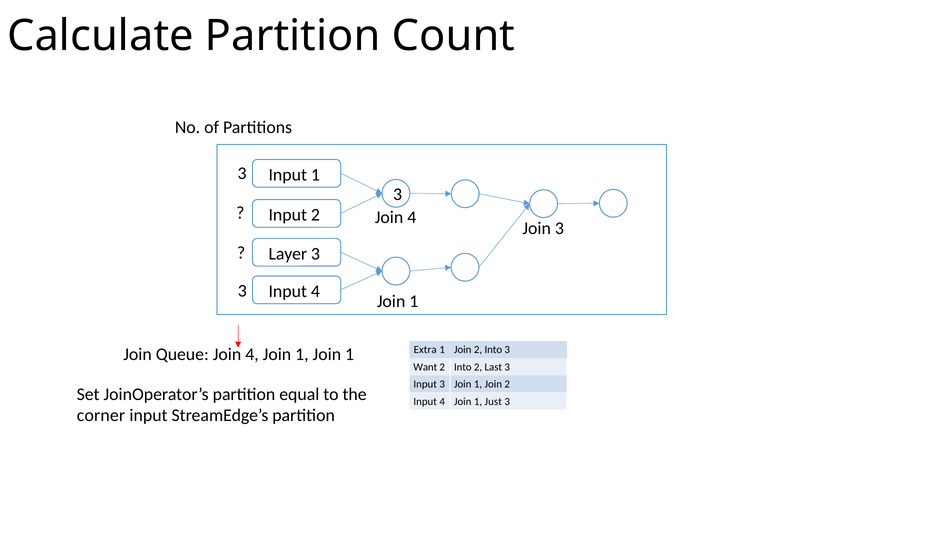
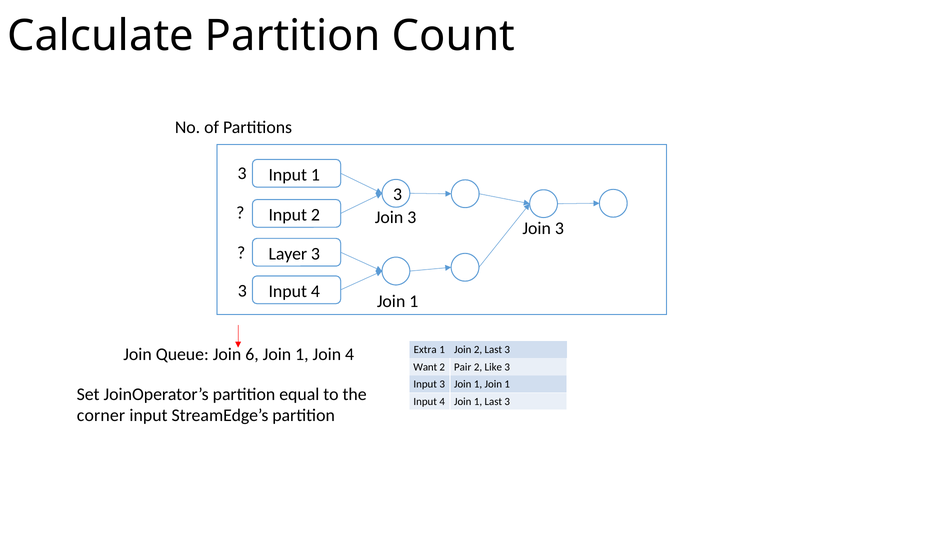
4: 4 -> 3 (412, 217)
Join 2 Into: Into -> Last (493, 350)
Queue Join 4: 4 -> 6 (252, 354)
1 Join 1: 1 -> 4 (350, 354)
Into: Into -> Pair (463, 367)
Last: Last -> Like (493, 367)
Join 1 Join 2: 2 -> 1 (507, 384)
1 Just: Just -> Last (493, 402)
